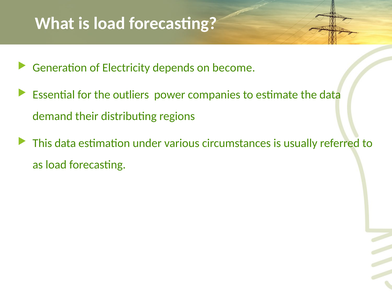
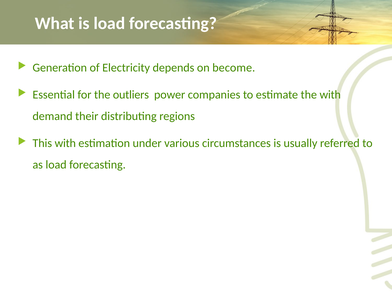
the data: data -> with (330, 95)
This data: data -> with (65, 143)
